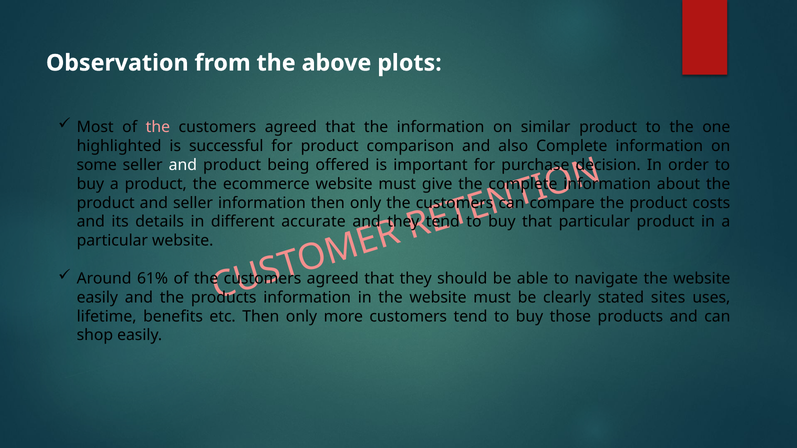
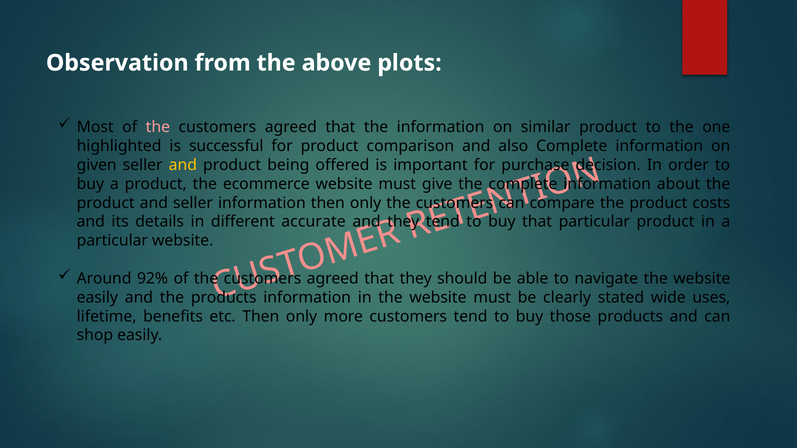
some: some -> given (97, 165)
and colour: white -> yellow (183, 165)
61%: 61% -> 92% (153, 279)
sites: sites -> wide (668, 298)
